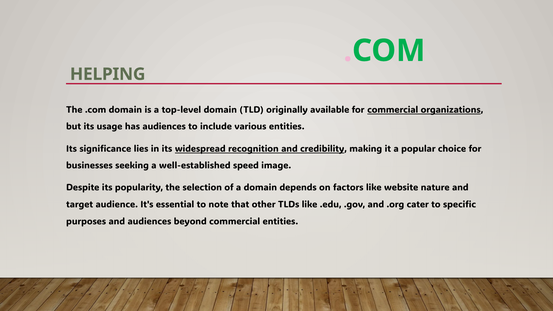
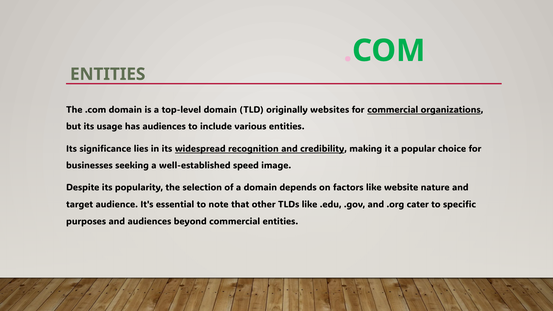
HELPING: HELPING -> ENTITIES (108, 74)
available: available -> websites (330, 110)
